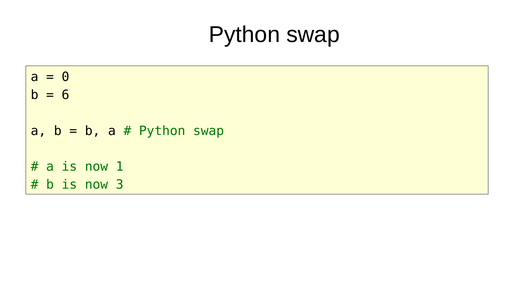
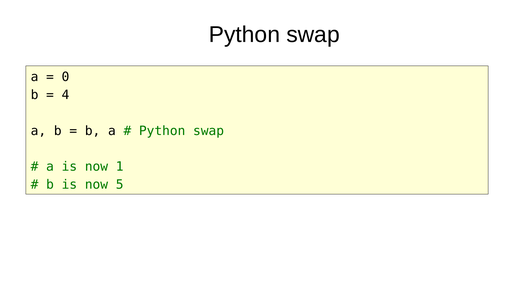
6: 6 -> 4 (66, 95)
3: 3 -> 5 (120, 185)
